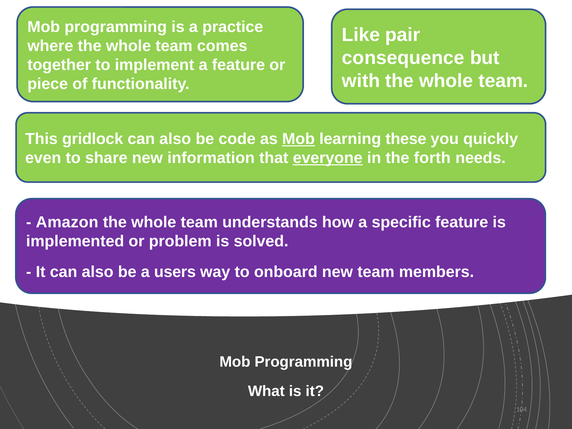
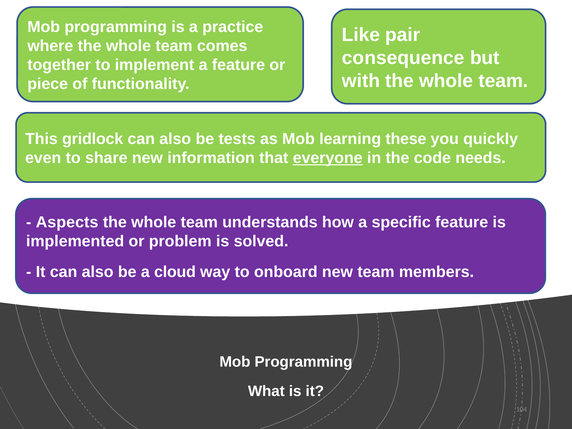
code: code -> tests (237, 139)
Mob underline: present -> none (298, 139)
forth: forth -> code (432, 158)
Amazon: Amazon -> Aspects (67, 222)
users: users -> cloud (175, 272)
